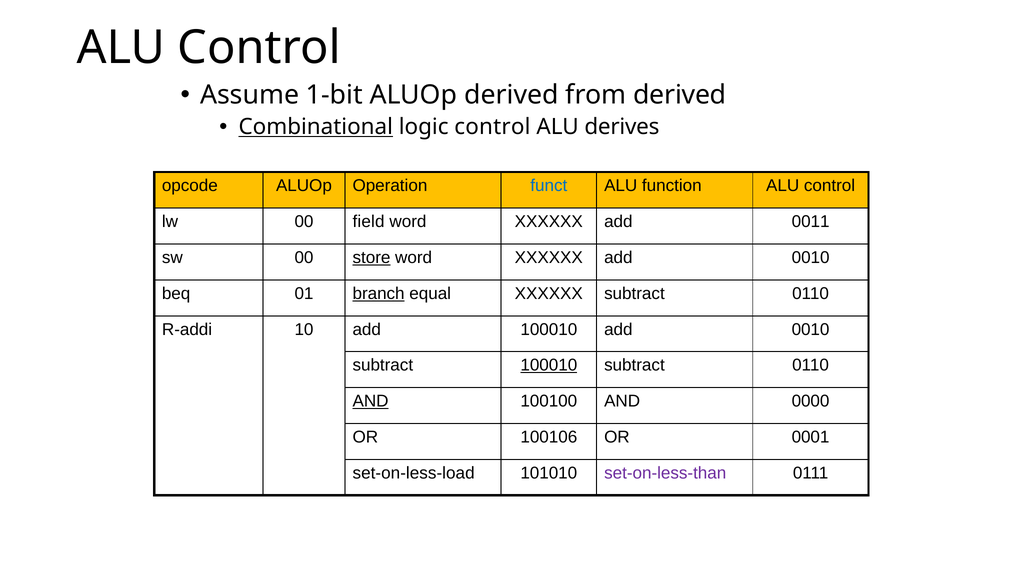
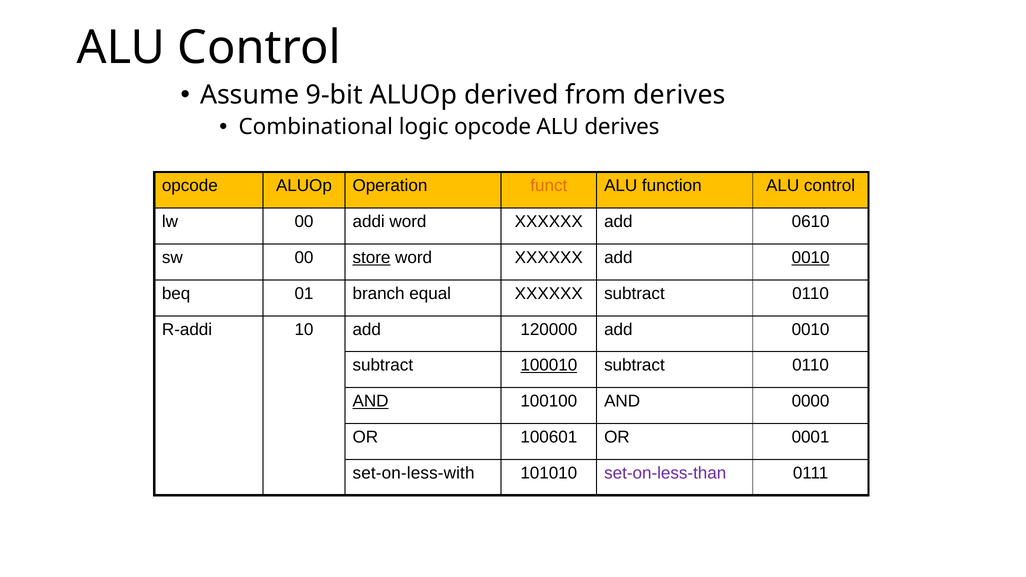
1-bit: 1-bit -> 9-bit (334, 95)
from derived: derived -> derives (679, 95)
Combinational underline: present -> none (316, 127)
logic control: control -> opcode (493, 127)
funct colour: blue -> orange (549, 186)
field: field -> addi (369, 222)
0011: 0011 -> 0610 (811, 222)
0010 underline: none -> present (811, 258)
branch underline: present -> none (379, 294)
add 100010: 100010 -> 120000 (549, 329)
100106: 100106 -> 100601 (549, 437)
set-on-less-load: set-on-less-load -> set-on-less-with (414, 473)
